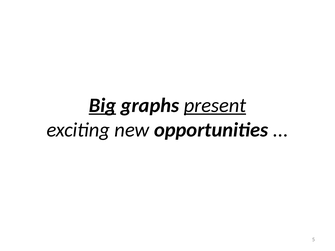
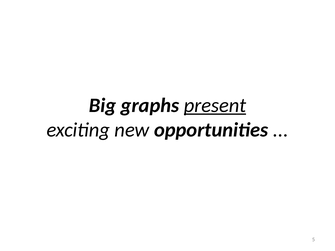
Big underline: present -> none (102, 105)
